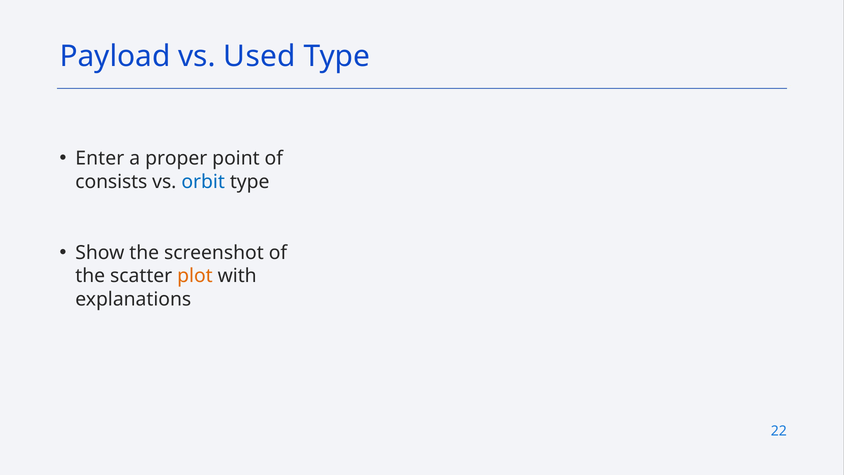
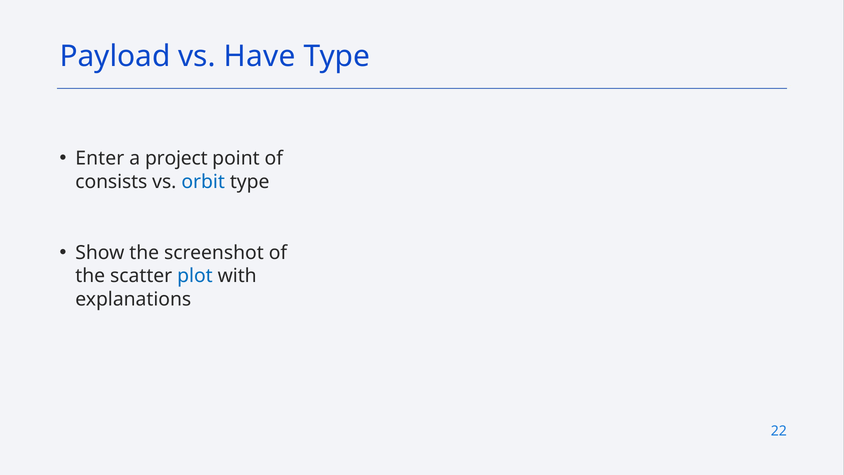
Used: Used -> Have (259, 56)
proper: proper -> project (176, 158)
plot colour: orange -> blue (195, 276)
